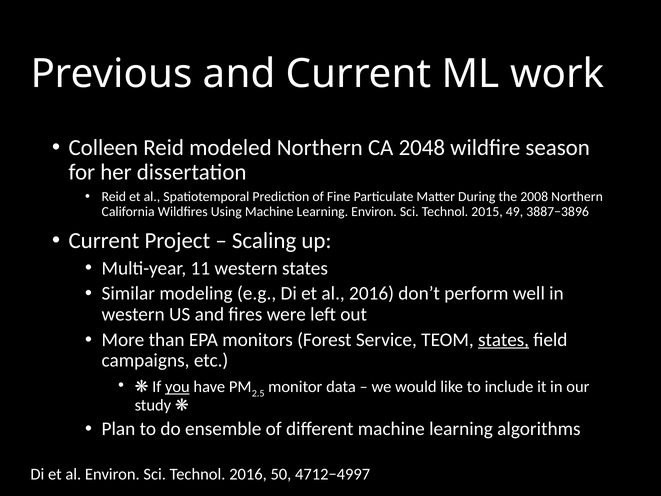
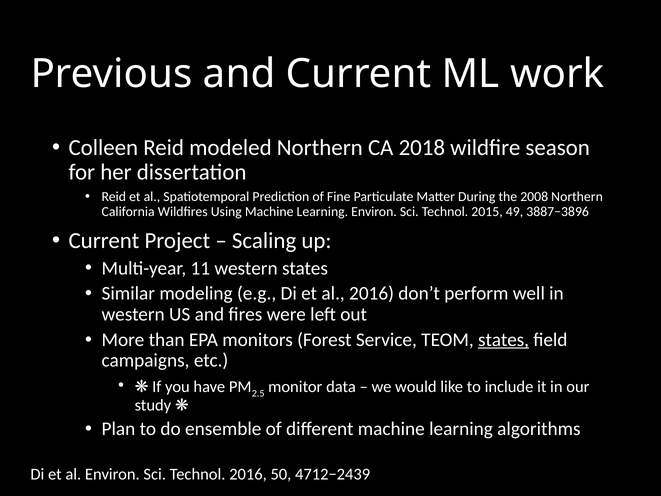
2048: 2048 -> 2018 (422, 148)
you underline: present -> none (177, 387)
4712−4997: 4712−4997 -> 4712−2439 (333, 474)
